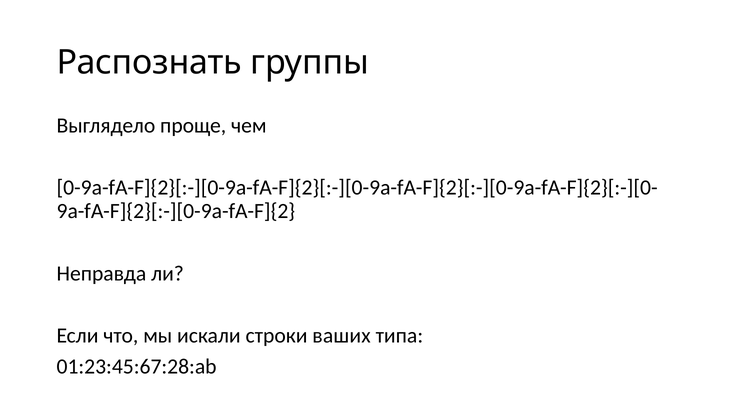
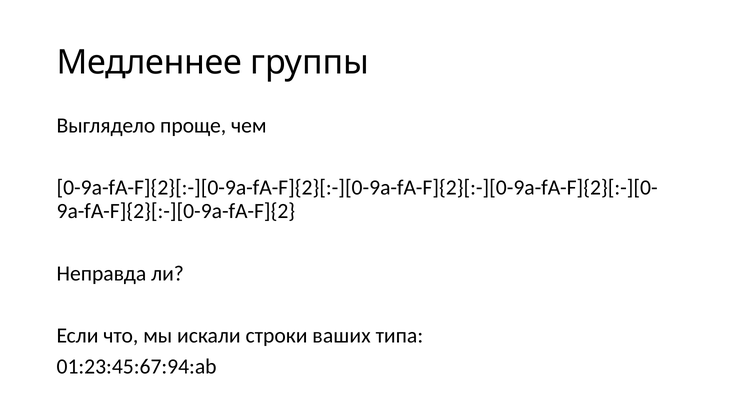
Распознать: Распознать -> Медленнее (149, 62)
01:23:45:67:28:ab: 01:23:45:67:28:ab -> 01:23:45:67:94:ab (137, 366)
